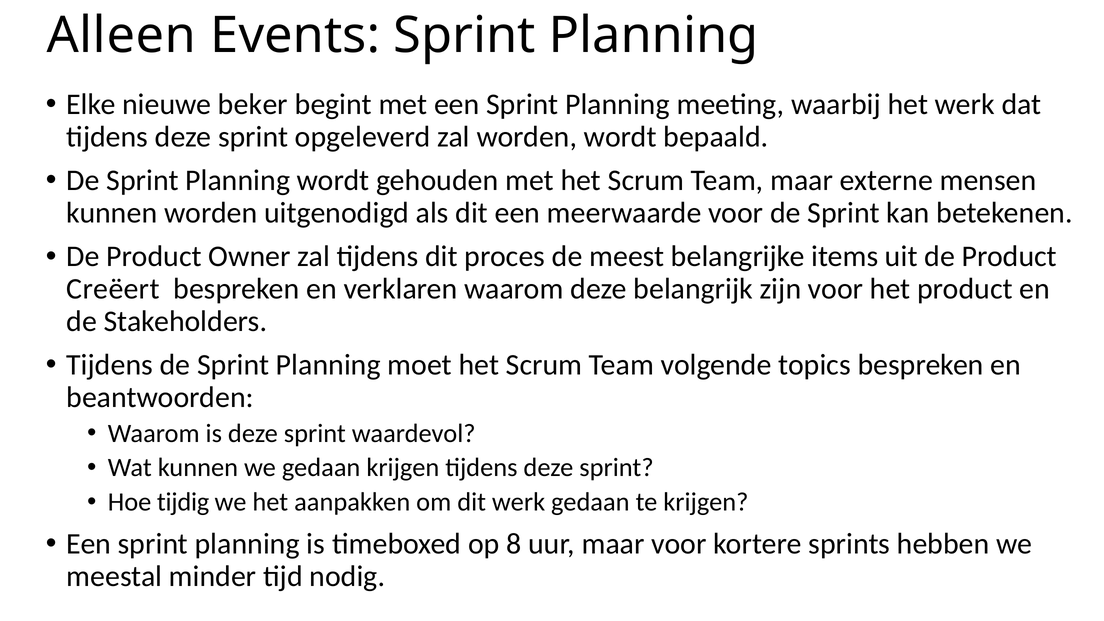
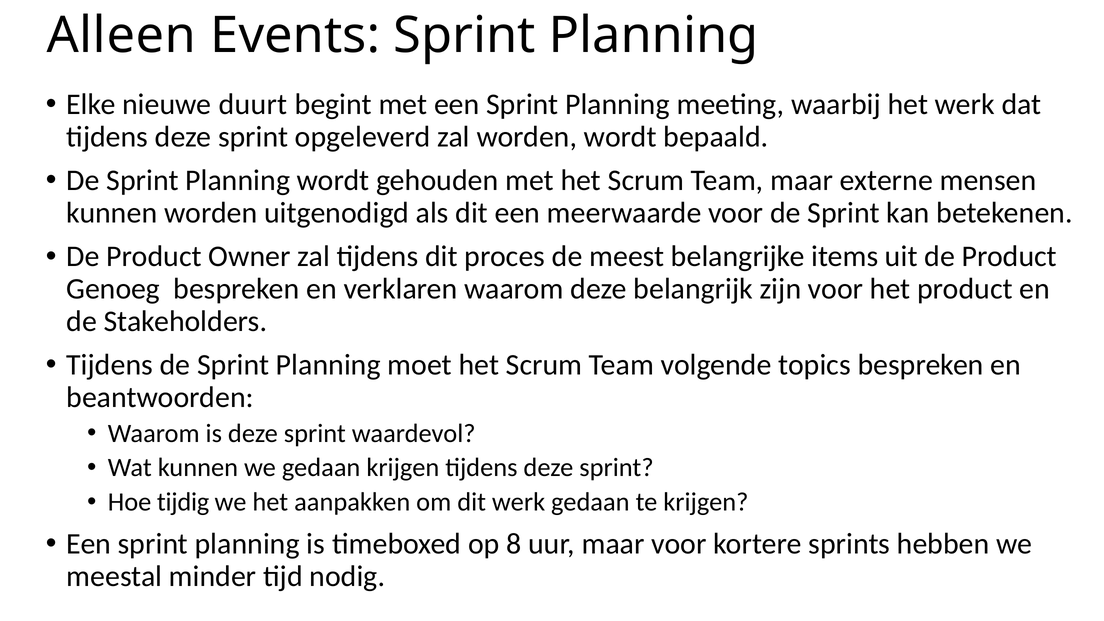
beker: beker -> duurt (253, 105)
Creëert: Creëert -> Genoeg (113, 289)
